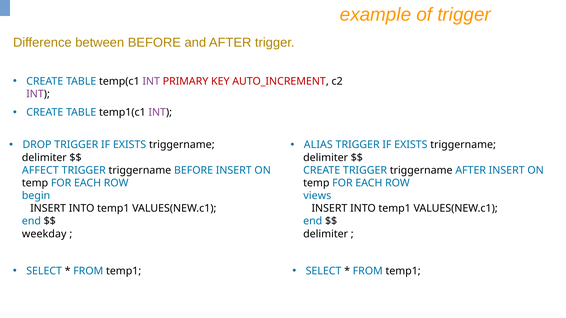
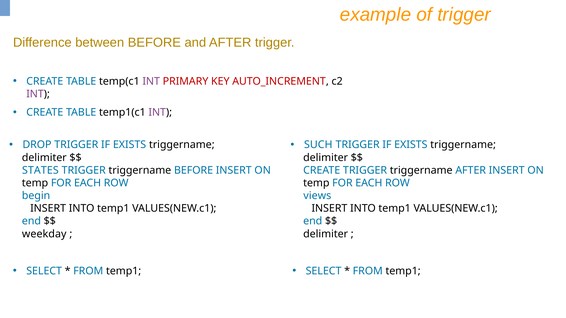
ALIAS: ALIAS -> SUCH (318, 145)
AFFECT: AFFECT -> STATES (40, 170)
